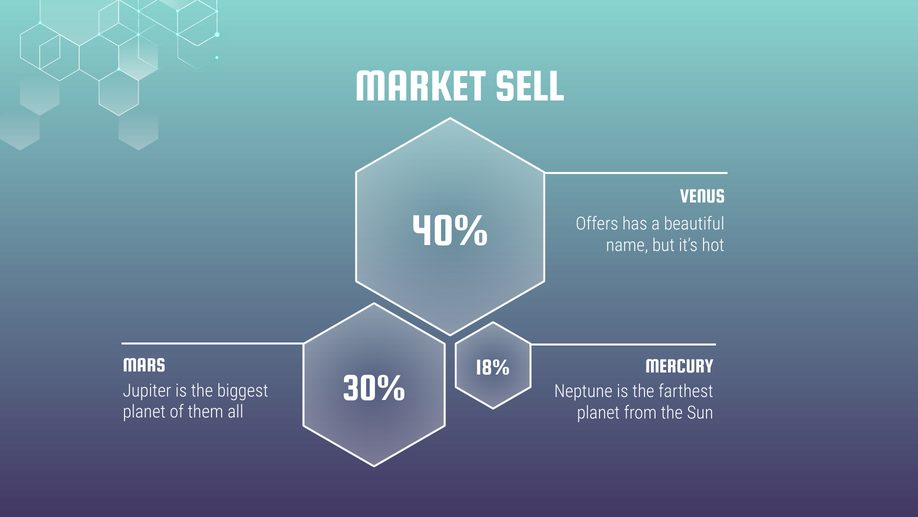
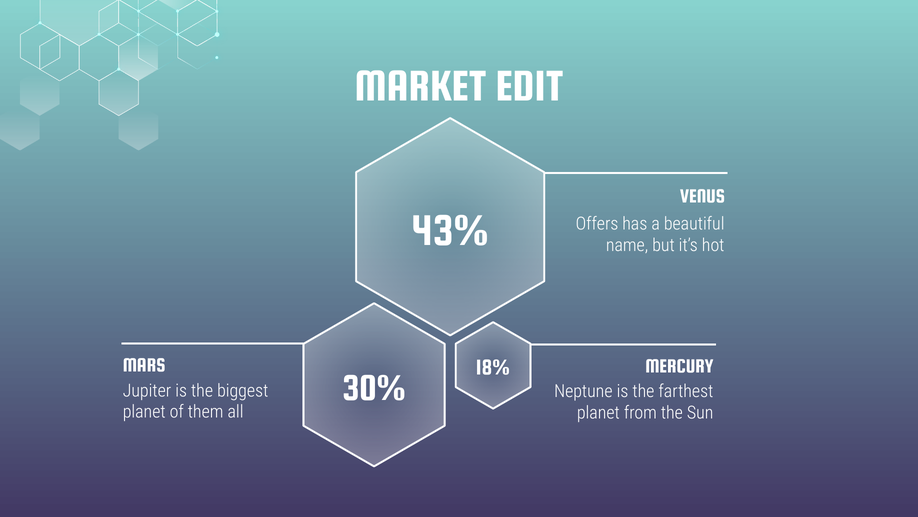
SELL: SELL -> EDIT (529, 85)
40%: 40% -> 43% (450, 230)
